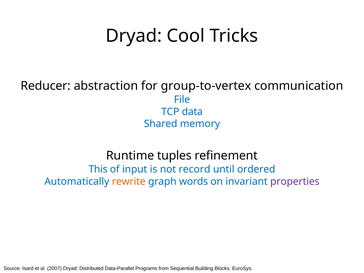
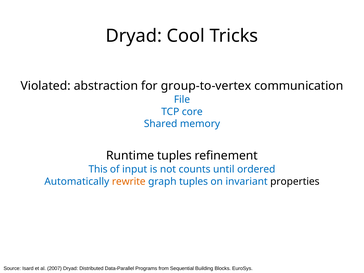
Reducer: Reducer -> Violated (46, 86)
data: data -> core (192, 112)
record: record -> counts (195, 169)
graph words: words -> tuples (194, 181)
properties colour: purple -> black (295, 181)
